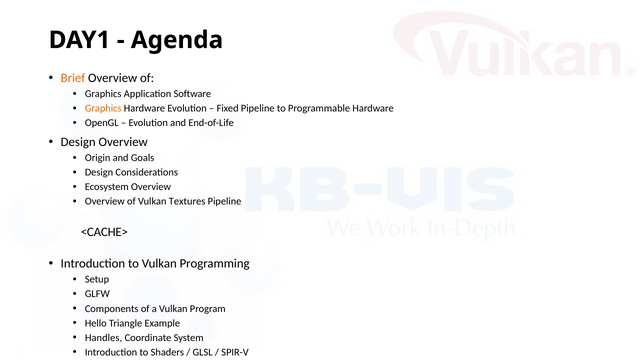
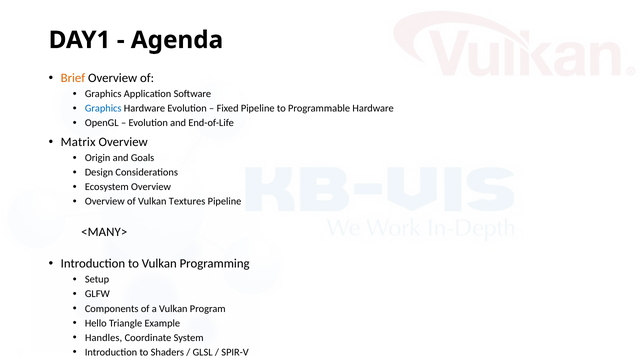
Graphics colour: orange -> blue (103, 108)
Design: Design -> Matrix (78, 142)
<CACHE>: <CACHE> -> <MANY> (104, 232)
